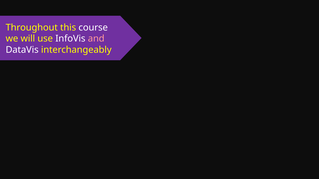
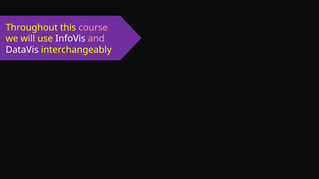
course colour: white -> pink (93, 28)
